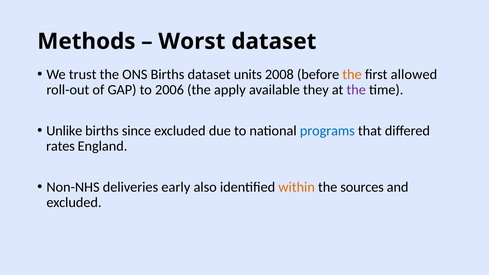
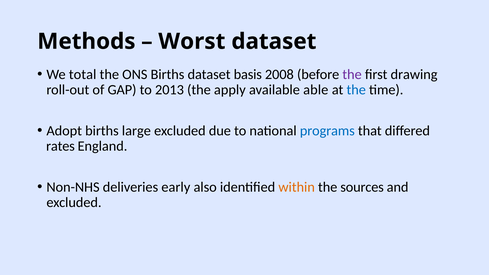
trust: trust -> total (83, 74)
units: units -> basis (248, 74)
the colour: orange -> purple (352, 74)
allowed: allowed -> drawing (414, 74)
2006: 2006 -> 2013 (169, 90)
they: they -> able (316, 90)
the colour: purple -> blue (356, 90)
Unlike: Unlike -> Adopt (64, 131)
since: since -> large (136, 131)
